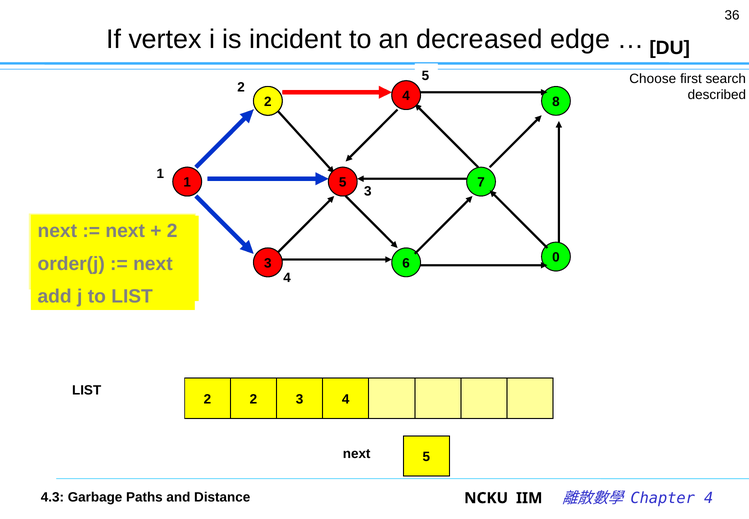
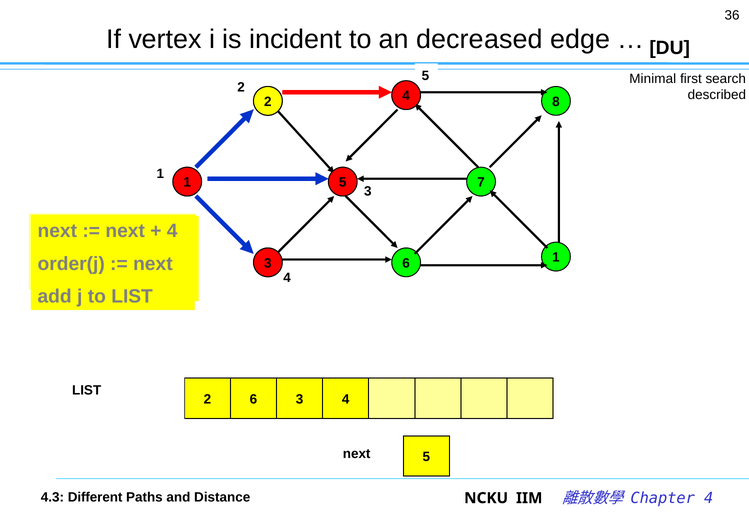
Choose: Choose -> Minimal (653, 79)
2: 2 -> 4 (172, 231)
6 0: 0 -> 1 (556, 257)
2: 2 -> 6 (253, 399)
Garbage: Garbage -> Different (95, 497)
